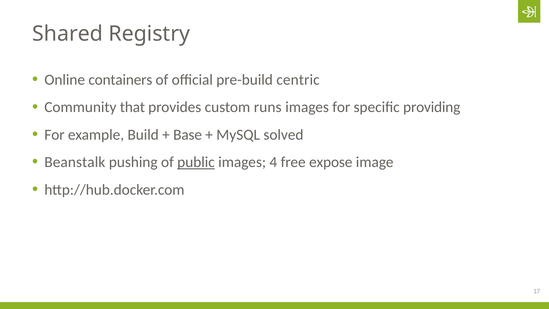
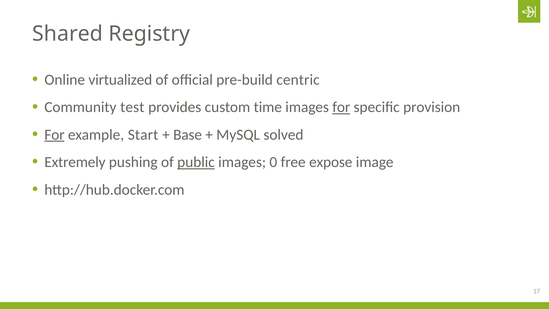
containers: containers -> virtualized (120, 80)
that: that -> test (132, 107)
runs: runs -> time (268, 107)
for underline: none -> present (341, 107)
providing: providing -> provision (432, 107)
For underline: none -> present (54, 135)
Build: Build -> Start (143, 135)
Beanstalk: Beanstalk -> Extremely (75, 162)
4: 4 -> 0 (273, 162)
